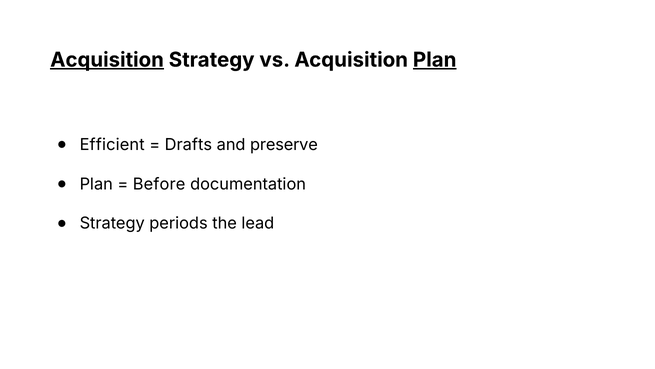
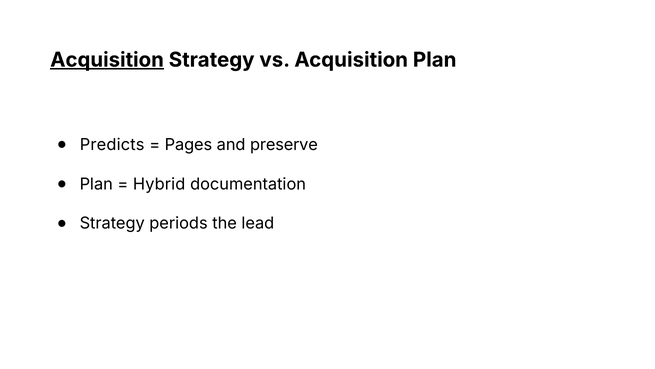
Plan underline: present -> none (435, 60)
Efficient: Efficient -> Predicts (112, 145)
Drafts: Drafts -> Pages (188, 145)
Before: Before -> Hybrid (159, 184)
